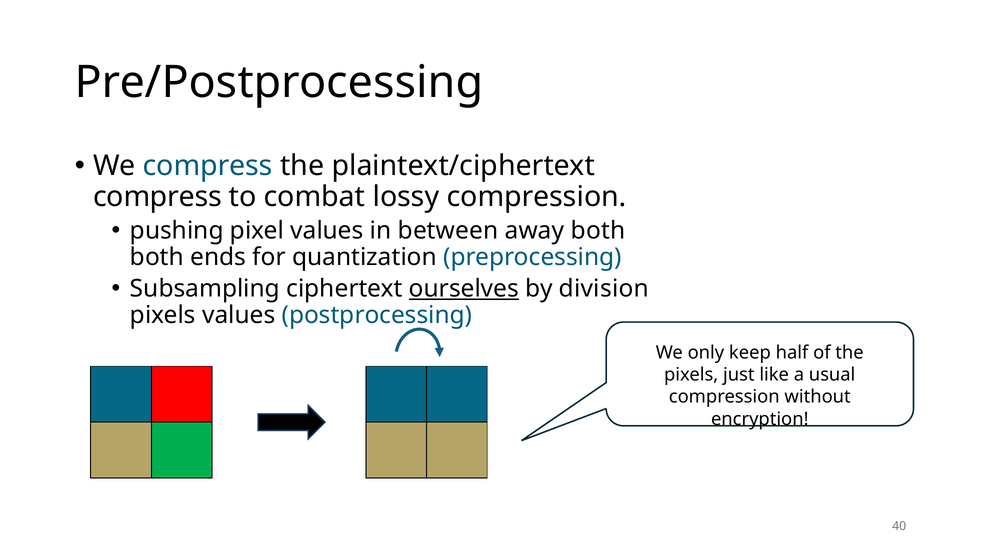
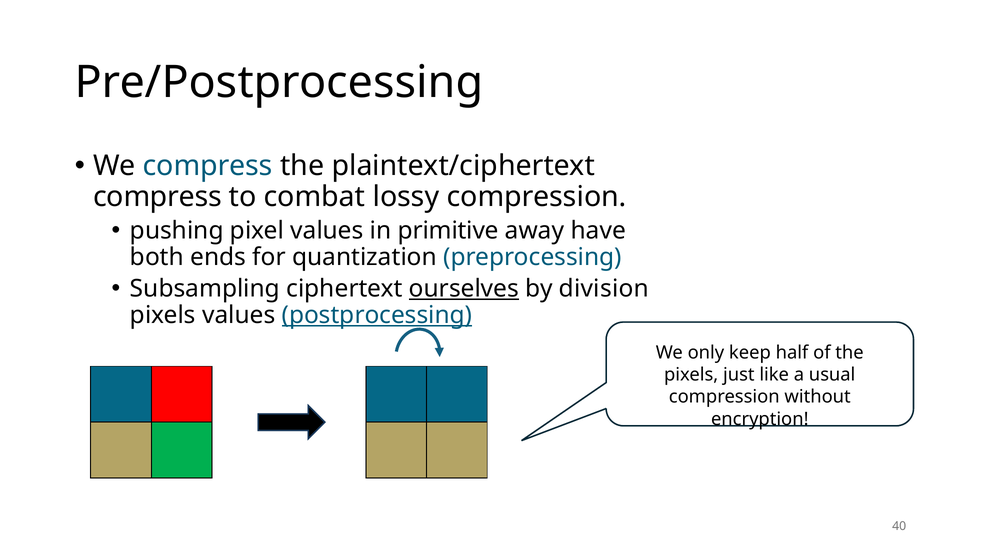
between: between -> primitive (448, 231)
away both: both -> have (598, 231)
postprocessing underline: none -> present (377, 315)
